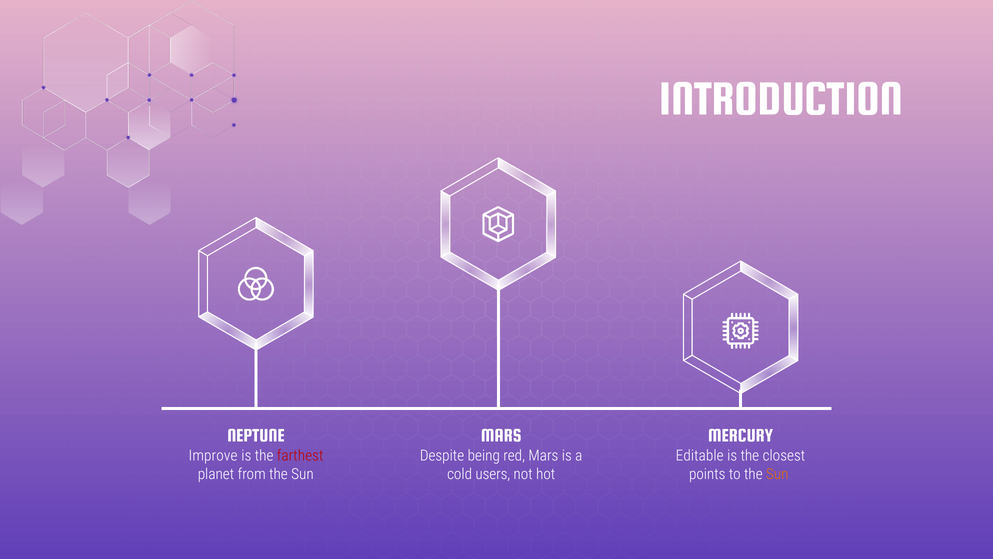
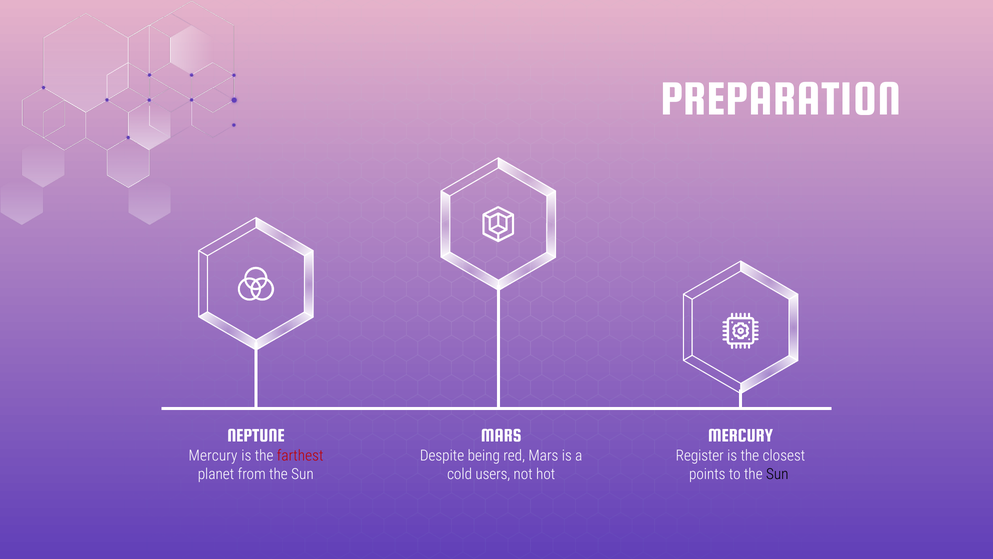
INTRODUCTION: INTRODUCTION -> PREPARATION (781, 98)
Improve: Improve -> Mercury (213, 456)
Editable: Editable -> Register (700, 456)
Sun colour: orange -> black (777, 474)
